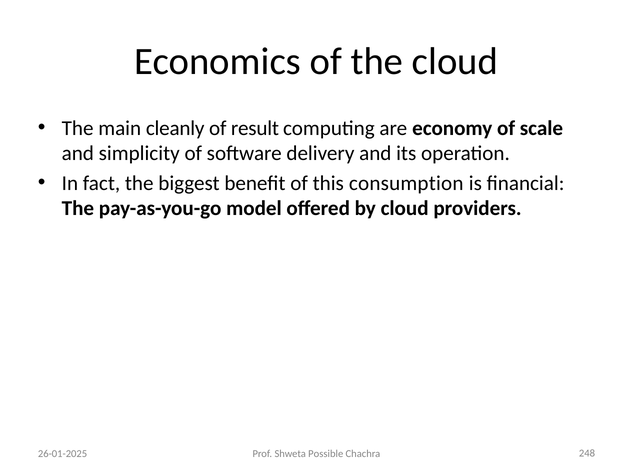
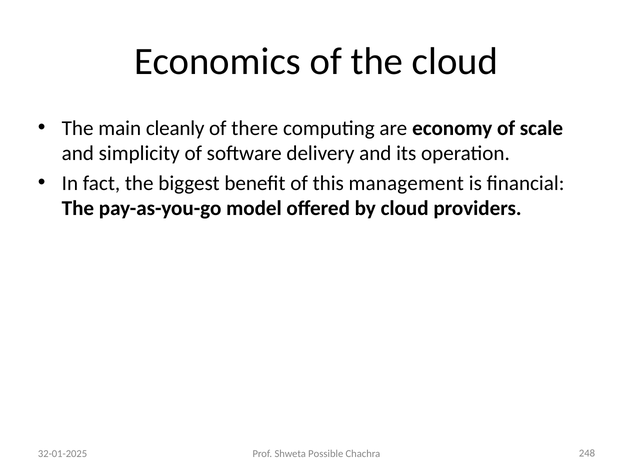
result: result -> there (255, 128)
consumption: consumption -> management (406, 183)
26-01-2025: 26-01-2025 -> 32-01-2025 (63, 453)
